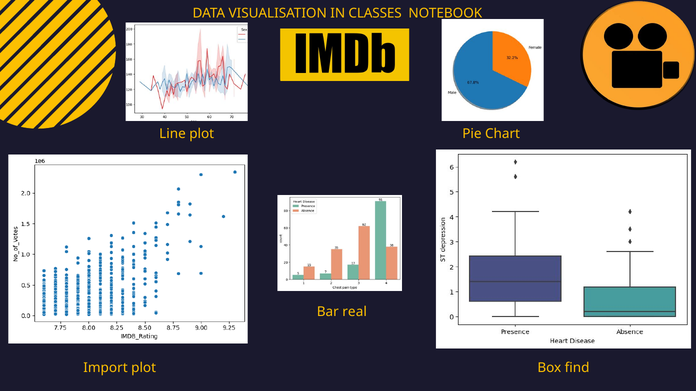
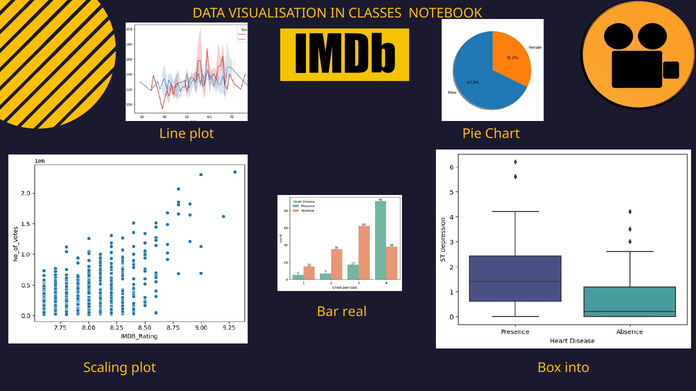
Import: Import -> Scaling (106, 368)
find: find -> into (577, 368)
